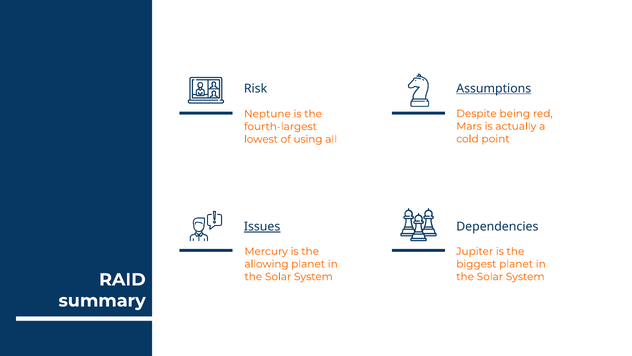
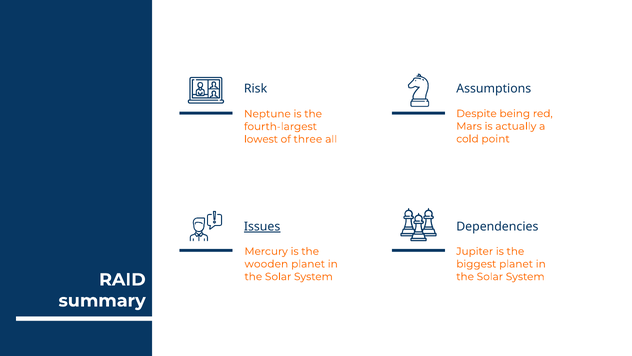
Assumptions underline: present -> none (494, 88)
using: using -> three (308, 139)
allowing: allowing -> wooden (266, 264)
